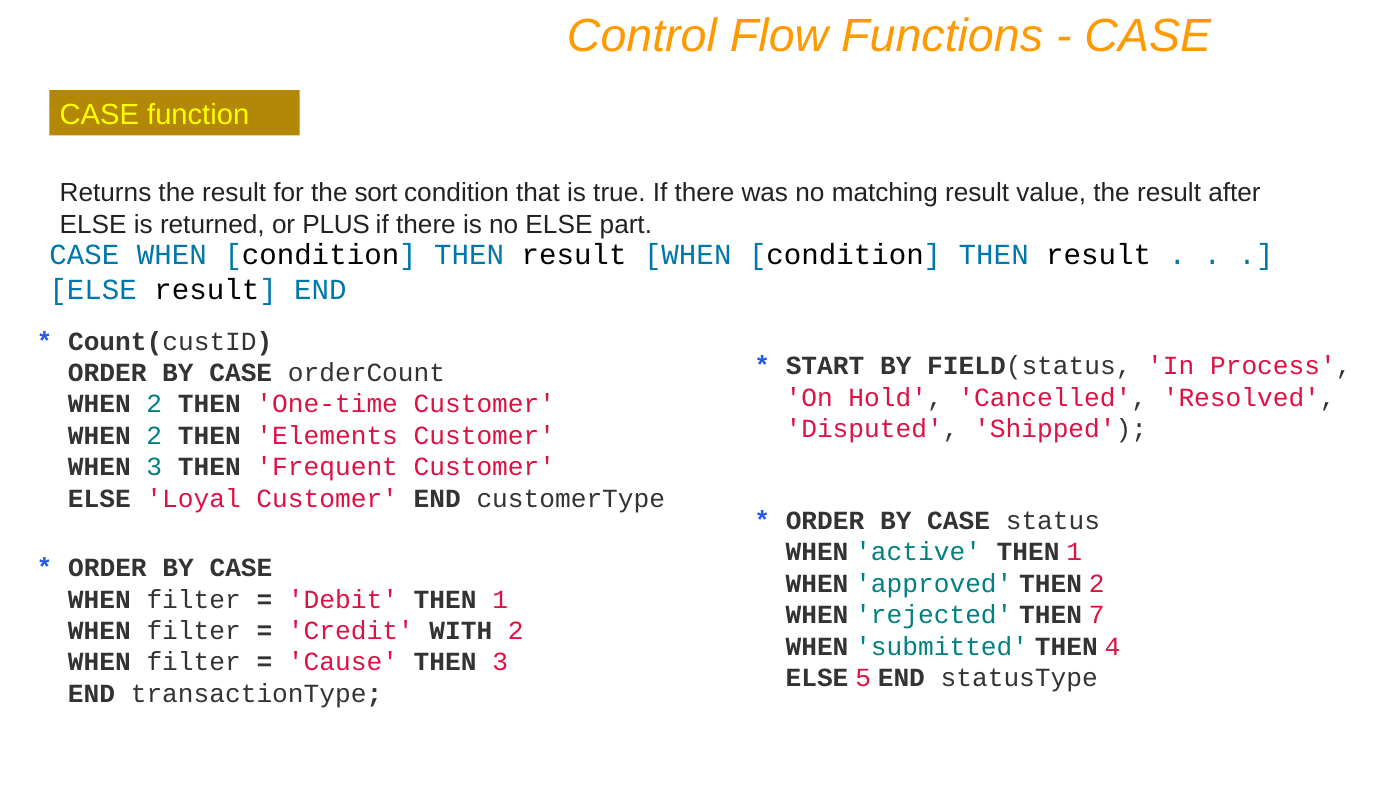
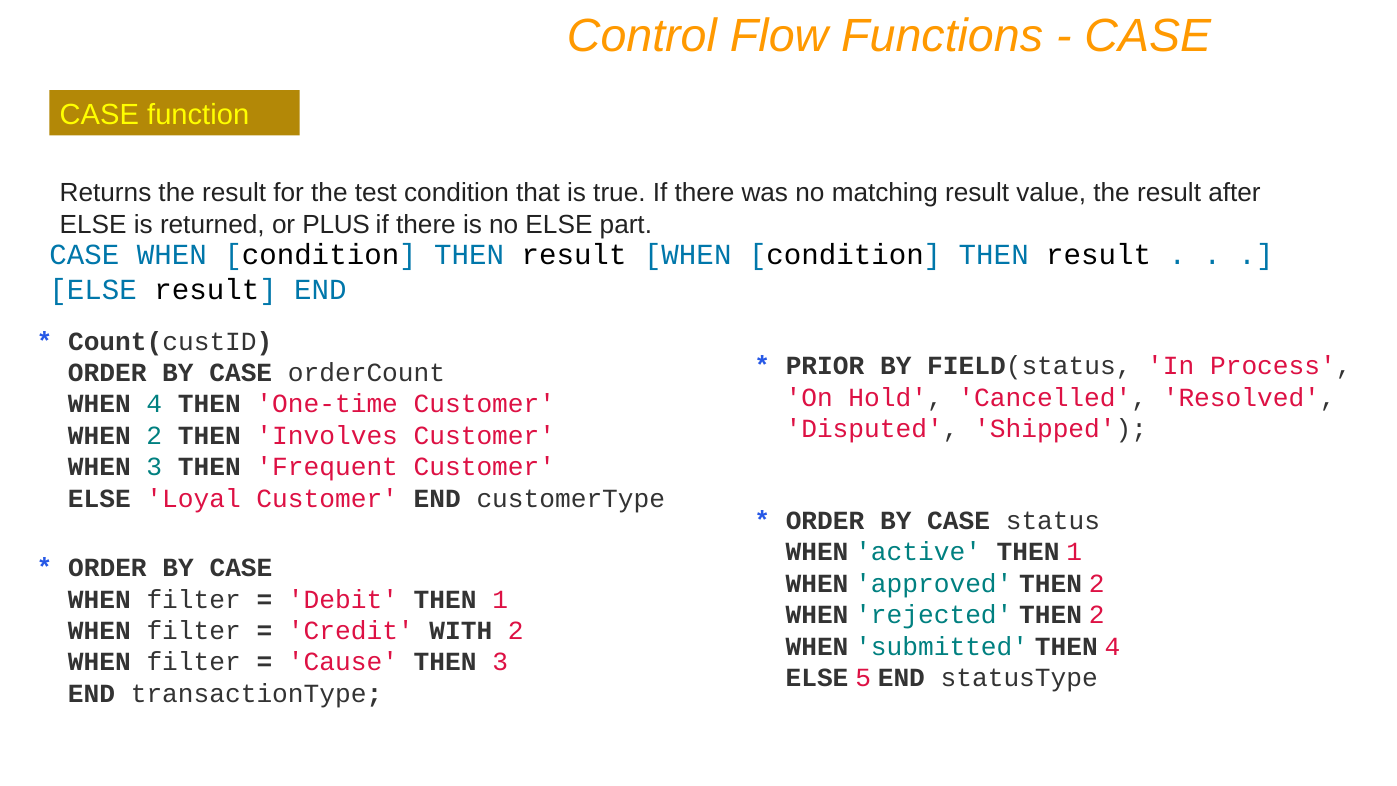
sort: sort -> test (376, 193)
START: START -> PRIOR (825, 366)
2: 2 -> 4 (154, 404)
Elements: Elements -> Involves (327, 436)
rejected THEN 7: 7 -> 2 (1097, 615)
